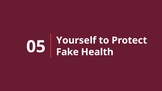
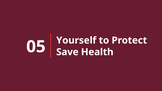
Fake: Fake -> Save (67, 52)
